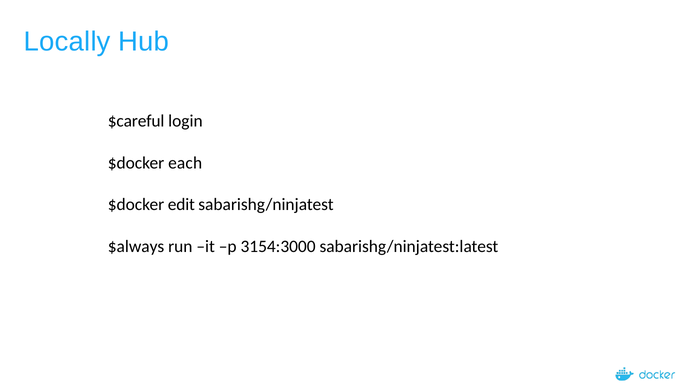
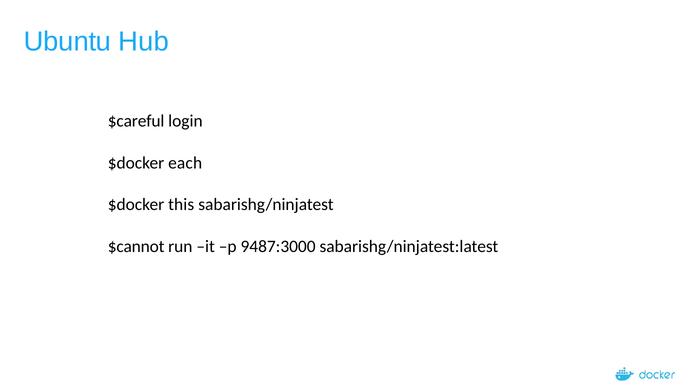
Locally: Locally -> Ubuntu (68, 41)
edit: edit -> this (181, 204)
$always: $always -> $cannot (136, 246)
3154:3000: 3154:3000 -> 9487:3000 (278, 246)
